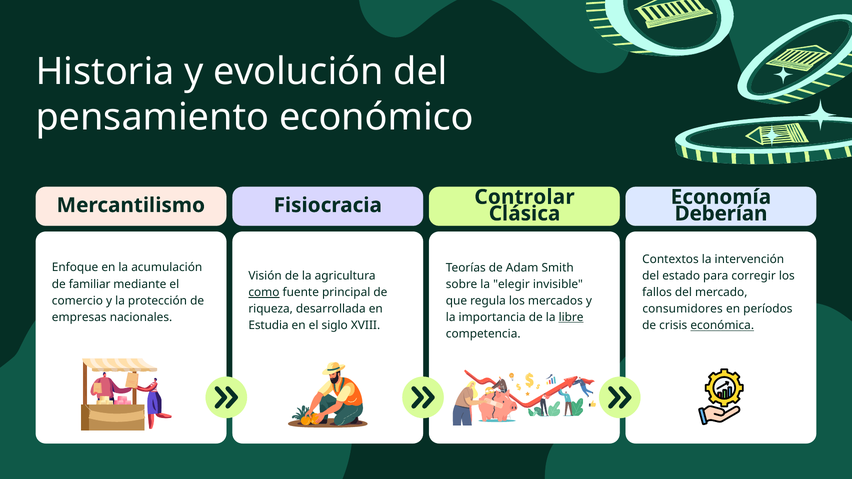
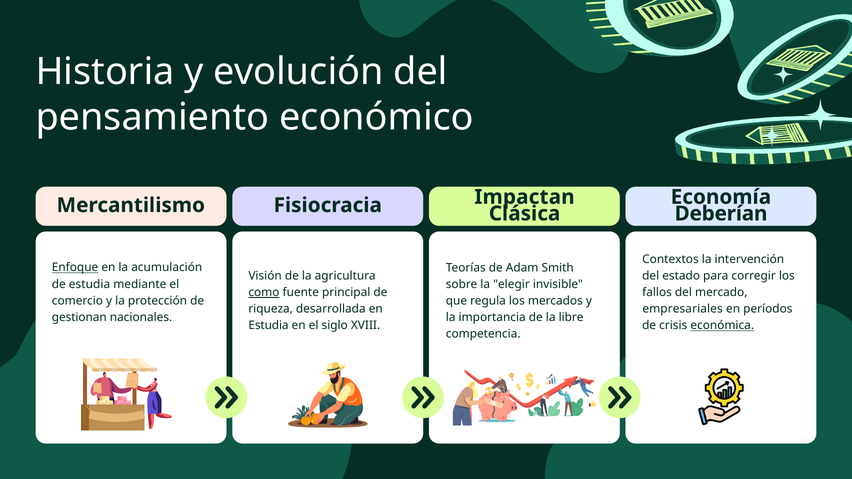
Controlar: Controlar -> Impactan (525, 197)
Enfoque underline: none -> present (75, 268)
de familiar: familiar -> estudia (90, 284)
consumidores: consumidores -> empresariales (683, 309)
empresas: empresas -> gestionan (79, 317)
libre underline: present -> none (571, 317)
